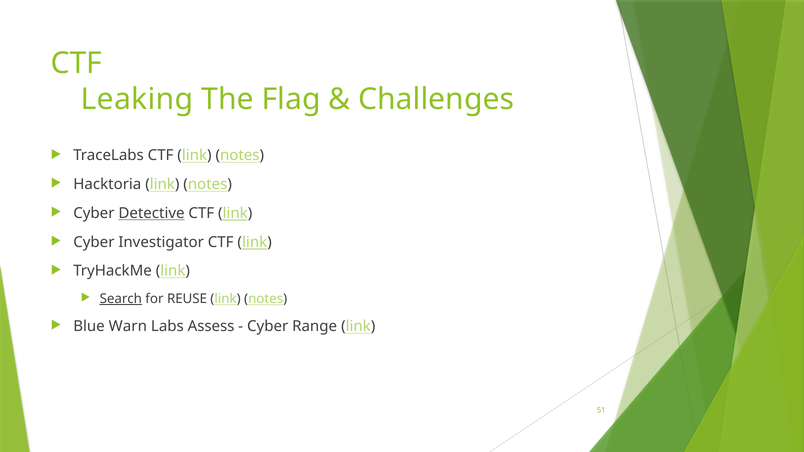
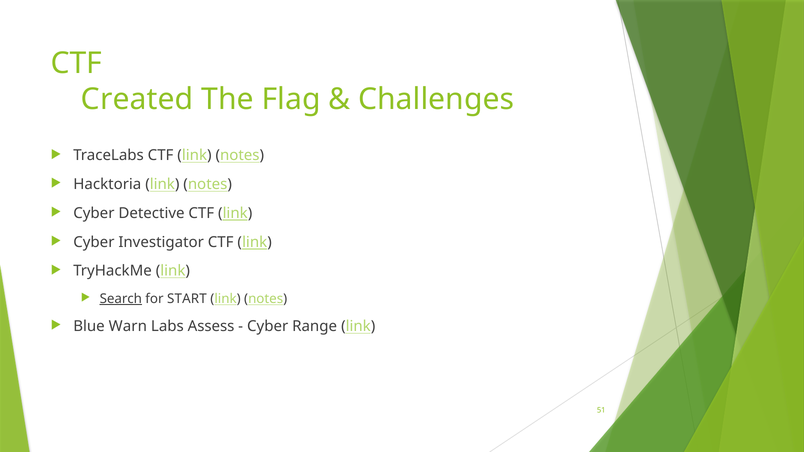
Leaking: Leaking -> Created (137, 100)
Detective underline: present -> none (151, 213)
REUSE: REUSE -> START (187, 299)
